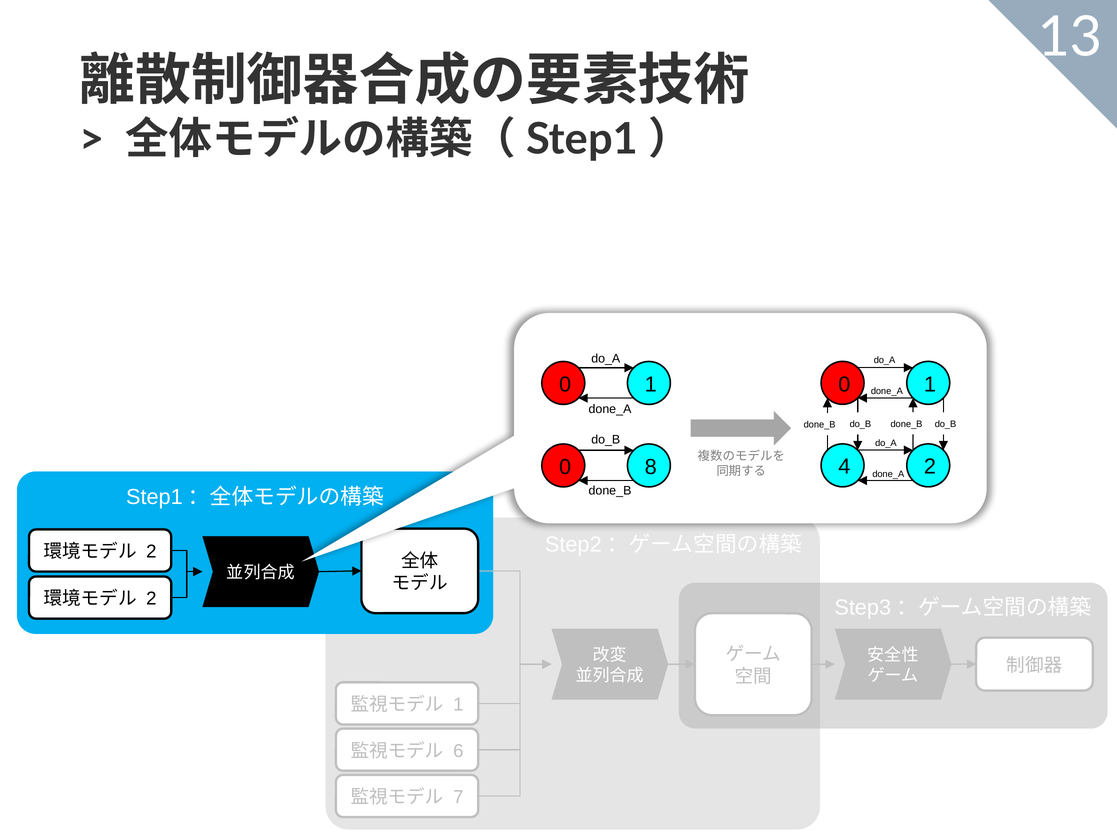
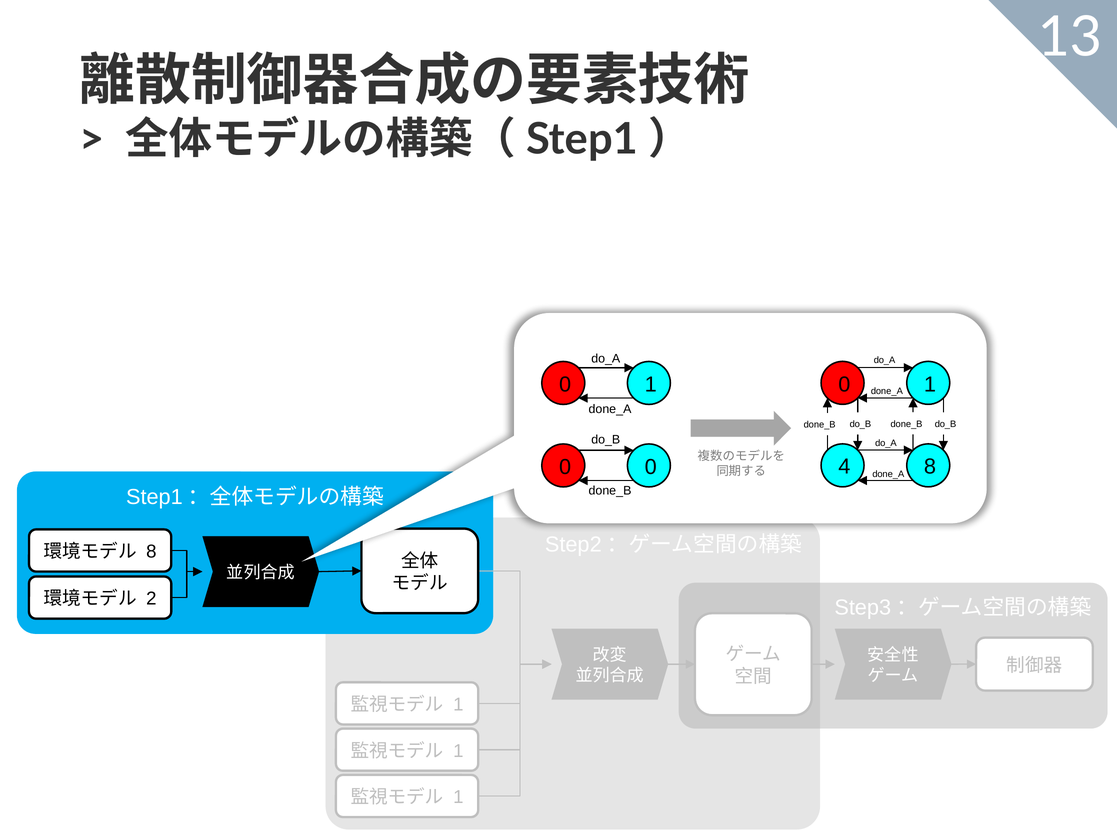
8: 8 -> 0 (651, 467)
4 2: 2 -> 8 (930, 467)
2: 2 -> 8 (151, 552)
6: 6 -> 1 (458, 751)
7: 7 -> 1 (458, 797)
